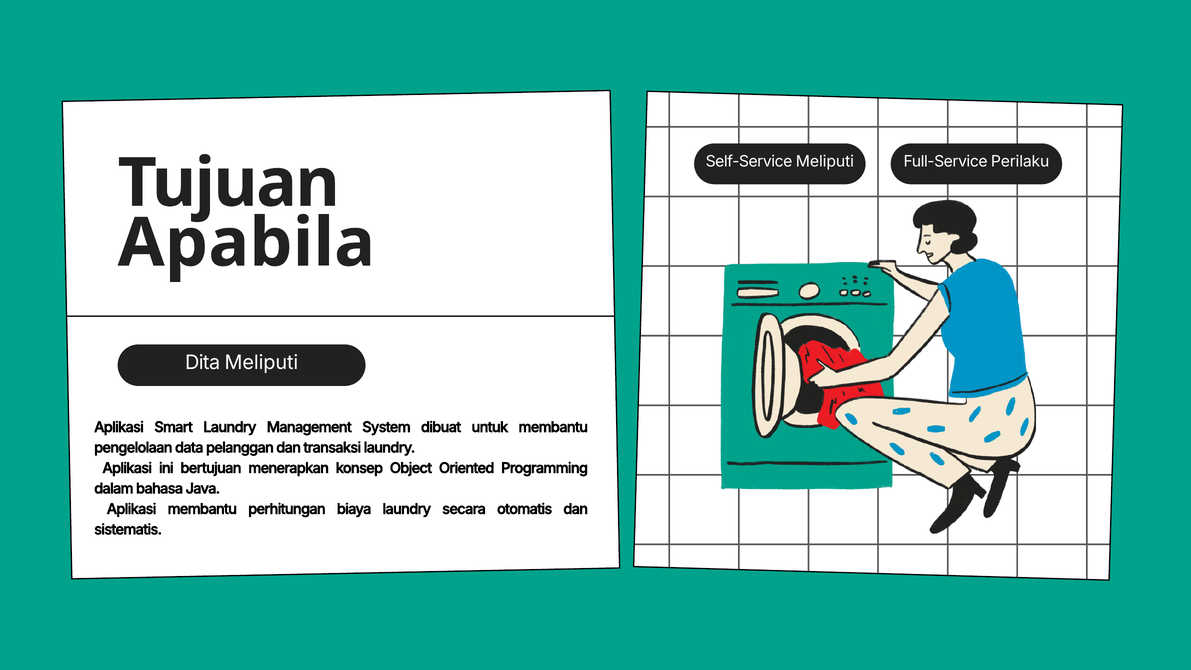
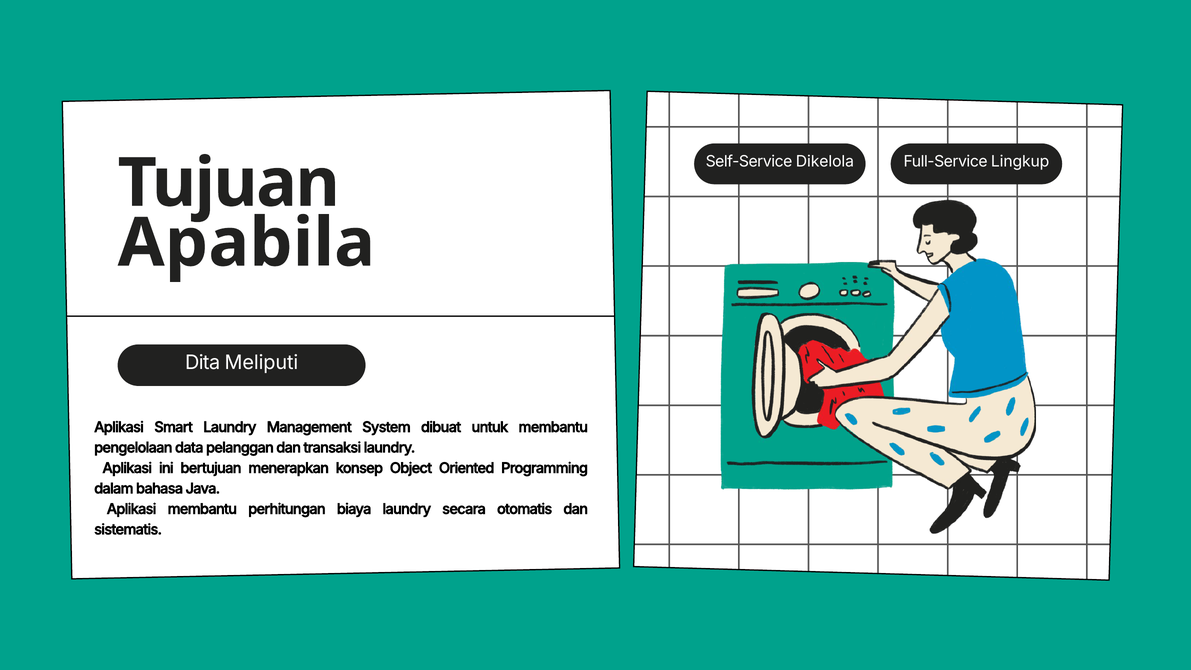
Self-Service Meliputi: Meliputi -> Dikelola (825, 162)
Perilaku: Perilaku -> Lingkup (1020, 162)
